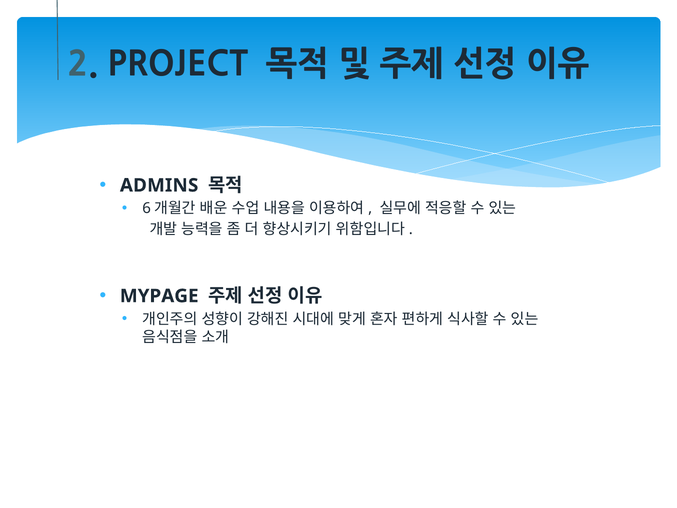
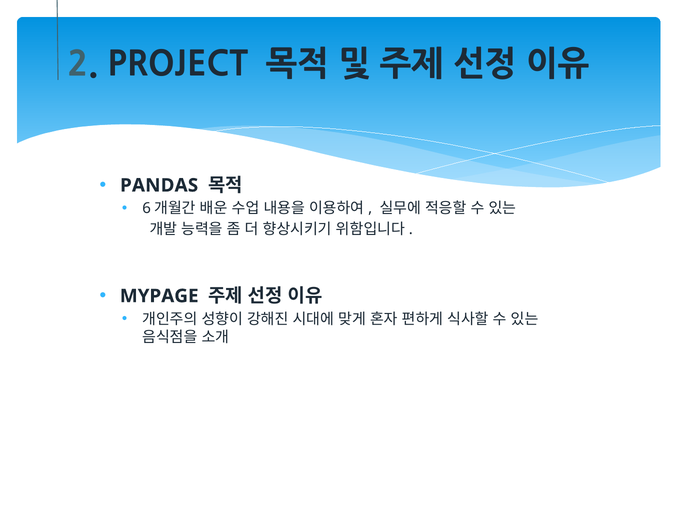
ADMINS: ADMINS -> PANDAS (159, 185)
